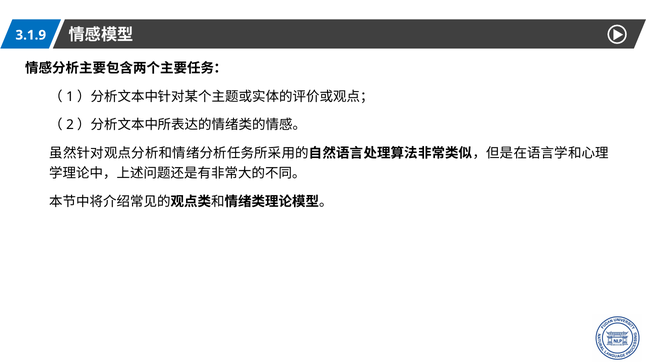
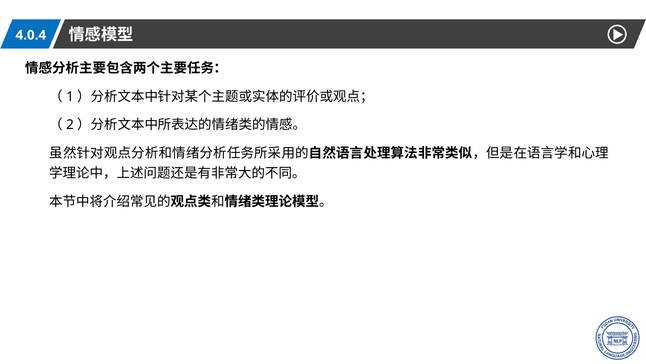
3.1.9: 3.1.9 -> 4.0.4 (31, 35)
